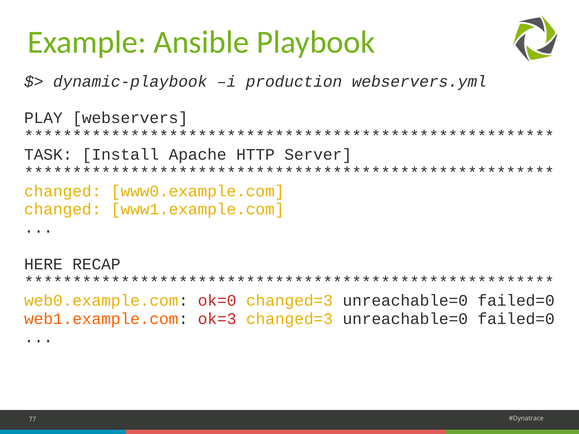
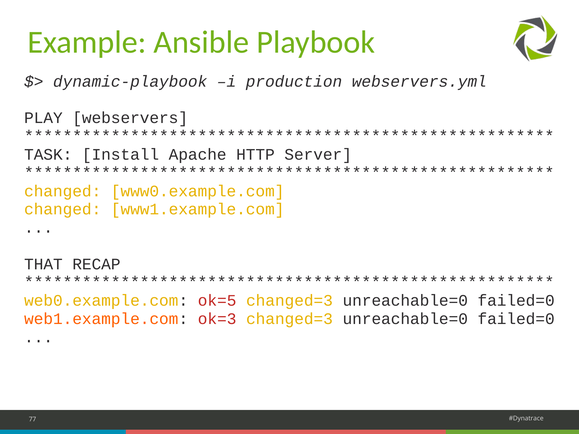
HERE: HERE -> THAT (43, 264)
ok=0: ok=0 -> ok=5 (217, 301)
